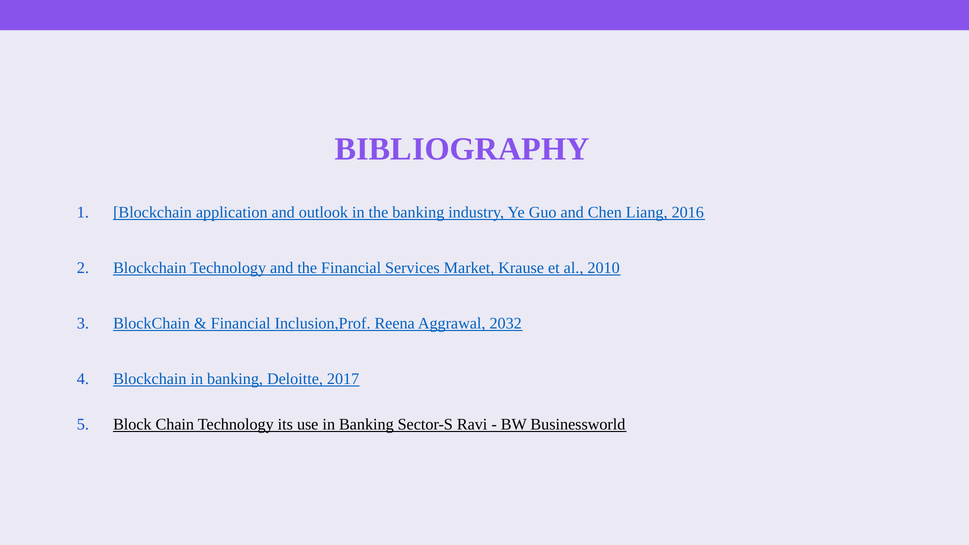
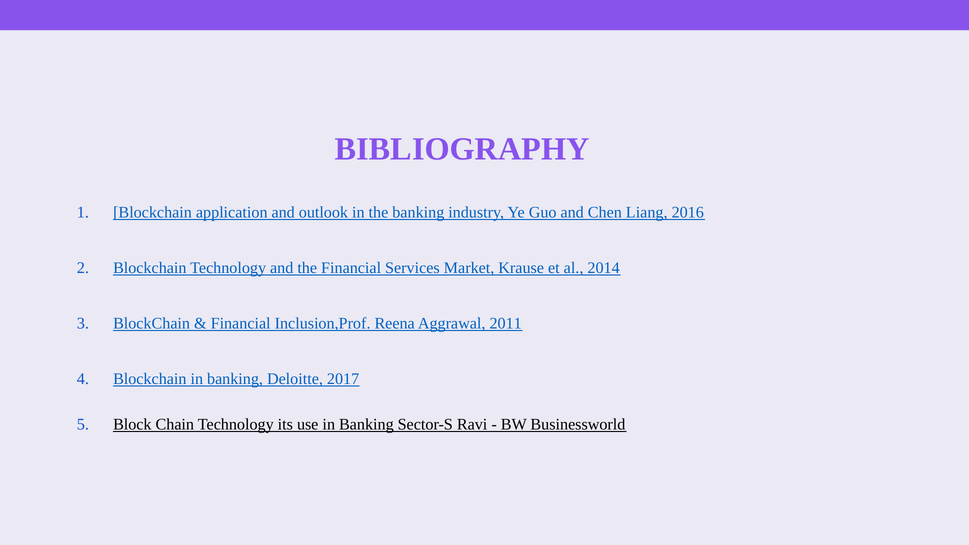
2010: 2010 -> 2014 (604, 268)
2032: 2032 -> 2011 (506, 323)
